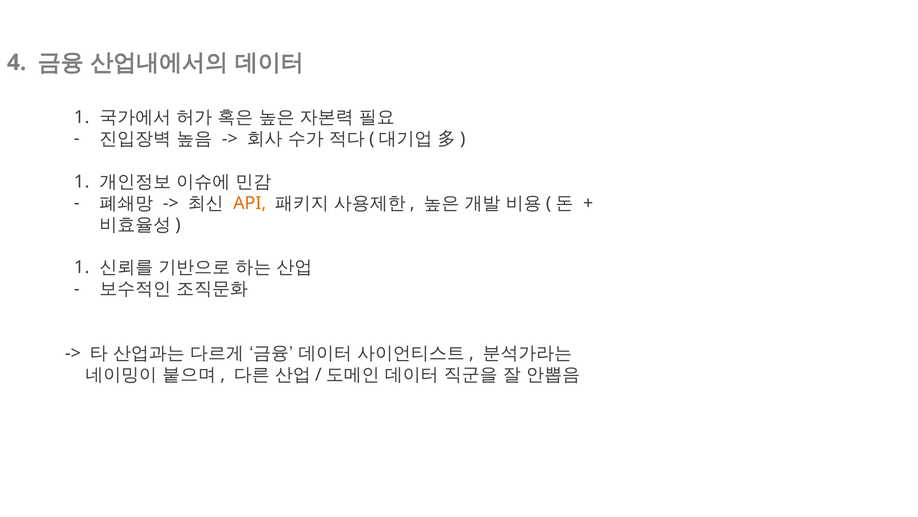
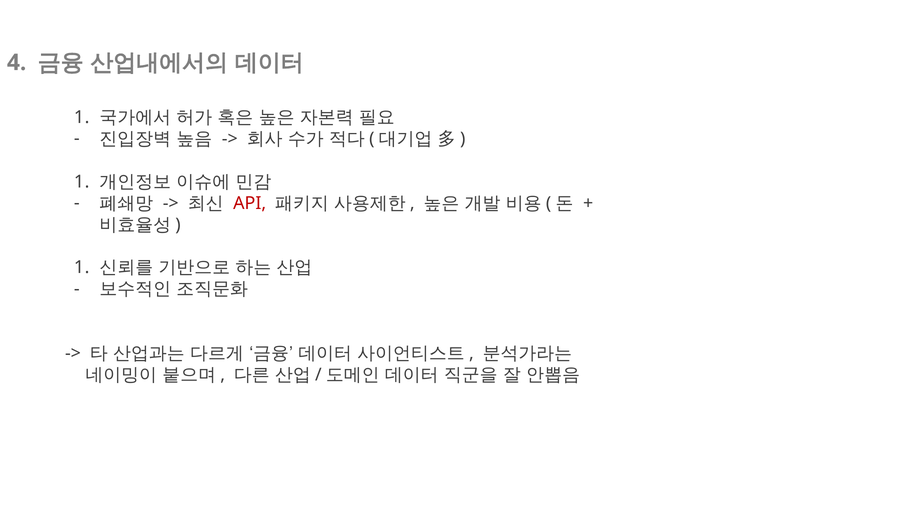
API colour: orange -> red (250, 203)
